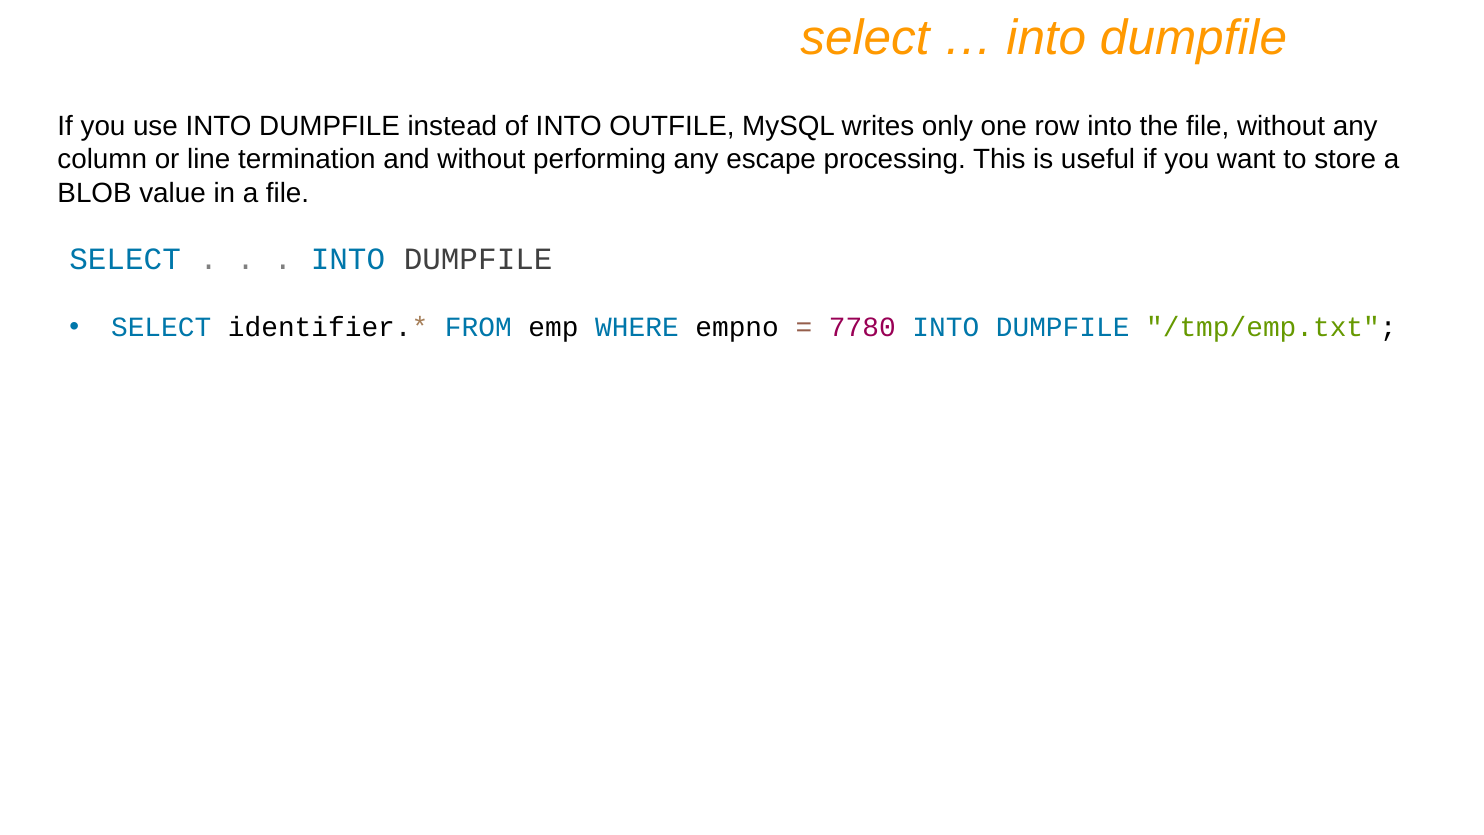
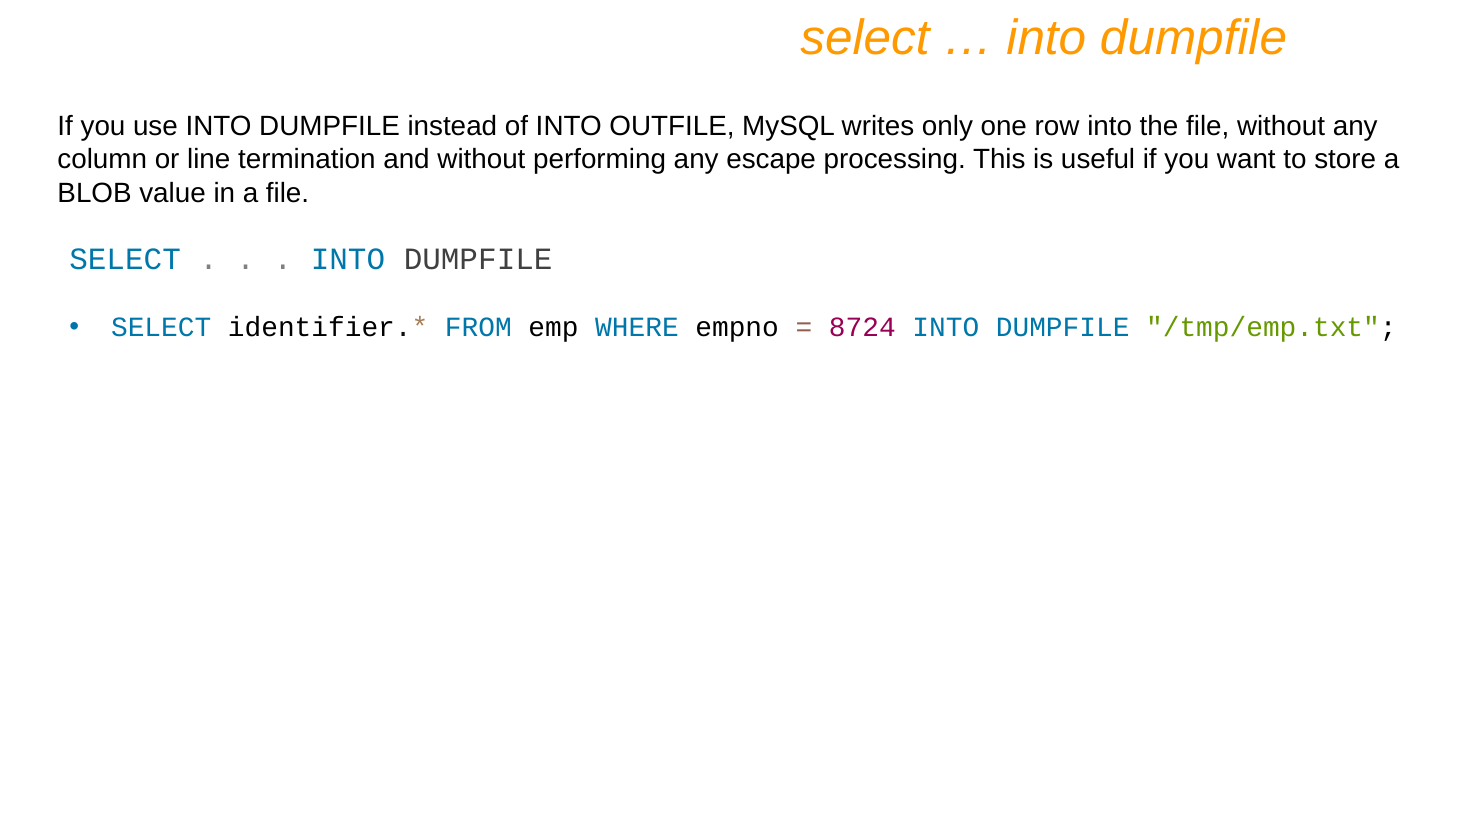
7780: 7780 -> 8724 (862, 327)
